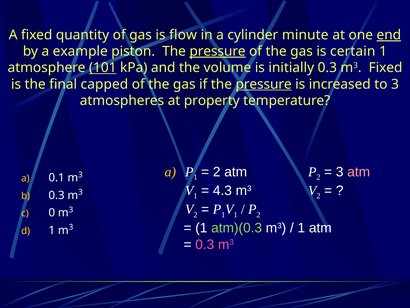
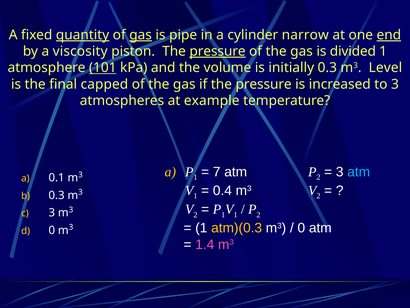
quantity underline: none -> present (83, 35)
gas underline: none -> present (141, 35)
flow: flow -> pipe (183, 35)
minute: minute -> narrow (305, 35)
example: example -> viscosity (80, 51)
certain: certain -> divided (353, 51)
m3 Fixed: Fixed -> Level (385, 68)
pressure underline: present -> none (264, 84)
property: property -> example (212, 100)
2: 2 -> 7 (217, 172)
atm colour: pink -> light blue (359, 172)
4.3: 4.3 -> 0.4 (222, 190)
0: 0 -> 3 (52, 212)
atm)(0.3 colour: light green -> yellow (237, 228)
1: 1 -> 0 (301, 228)
1: 1 -> 0 (52, 230)
0.3: 0.3 -> 1.4 (205, 244)
